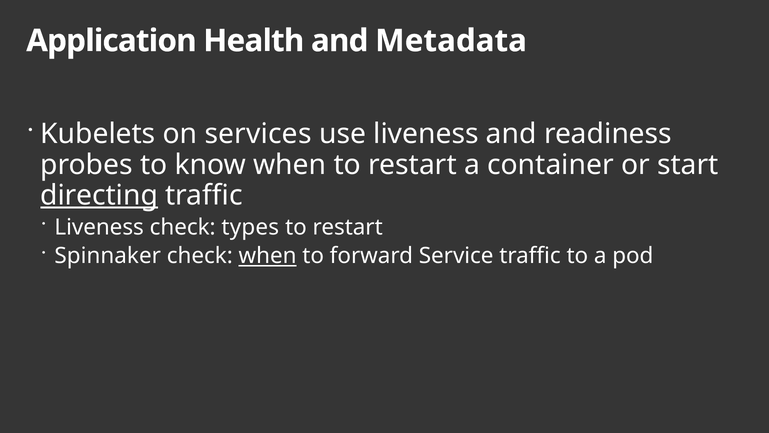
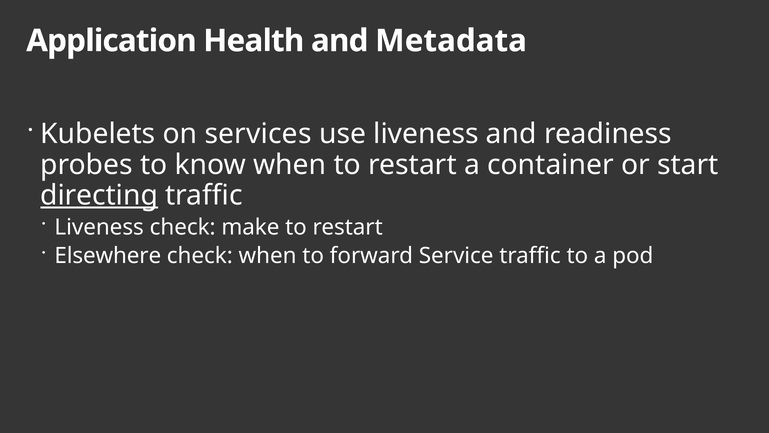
types: types -> make (250, 227)
Spinnaker: Spinnaker -> Elsewhere (108, 256)
when underline: present -> none (268, 256)
